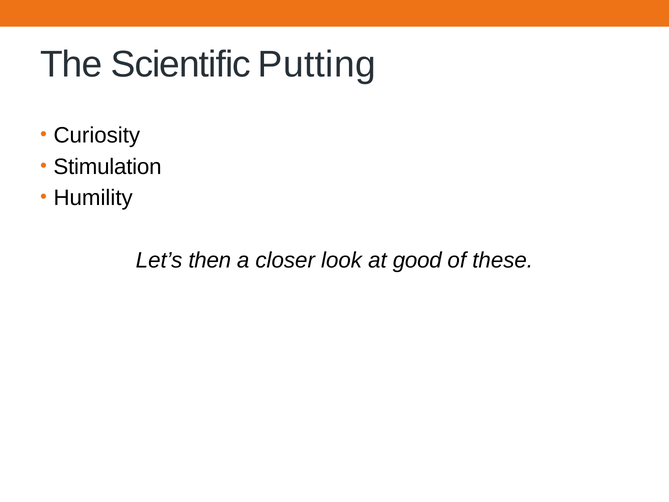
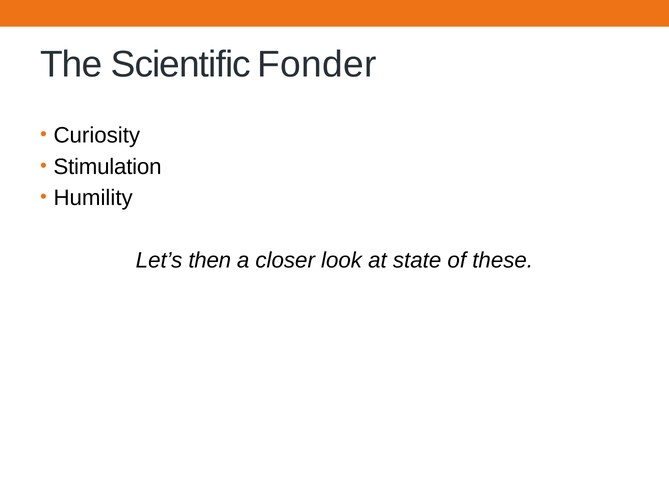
Putting: Putting -> Fonder (317, 64)
good: good -> state (417, 260)
